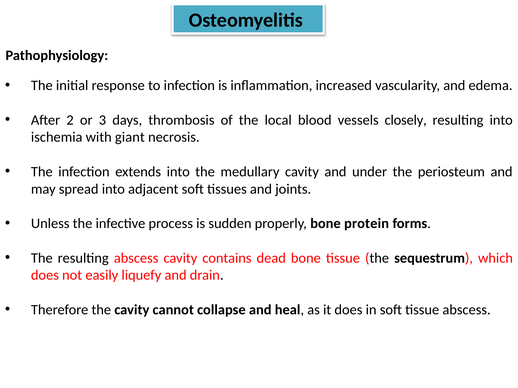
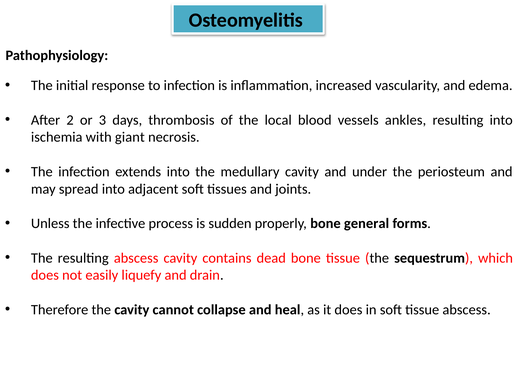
closely: closely -> ankles (406, 120)
protein: protein -> general (367, 224)
